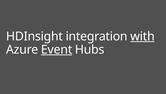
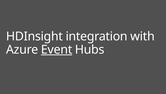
with underline: present -> none (143, 36)
